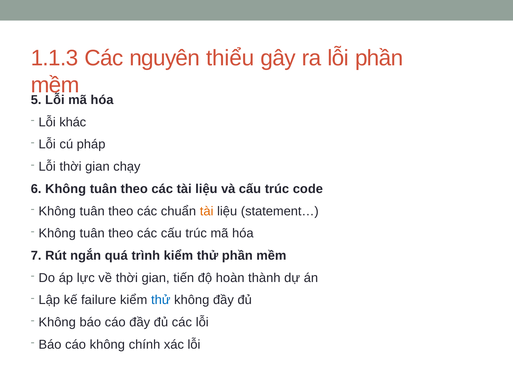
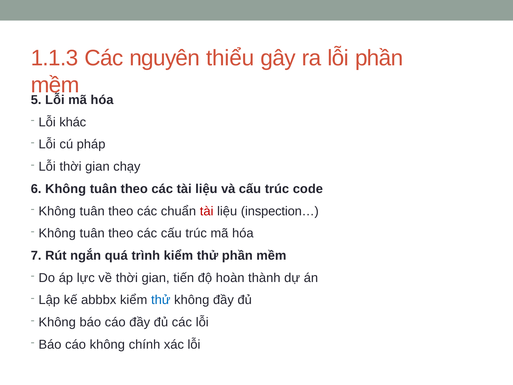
tài colour: orange -> red (207, 211)
statement…: statement… -> inspection… (280, 211)
failure: failure -> abbbx (99, 300)
